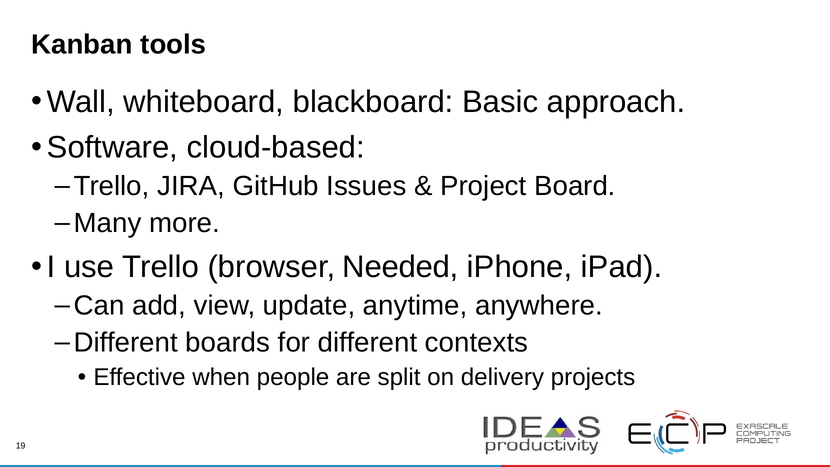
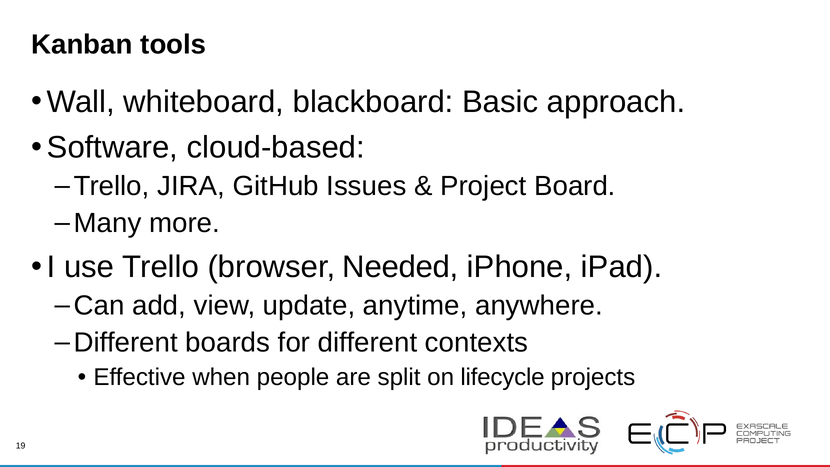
delivery: delivery -> lifecycle (503, 377)
